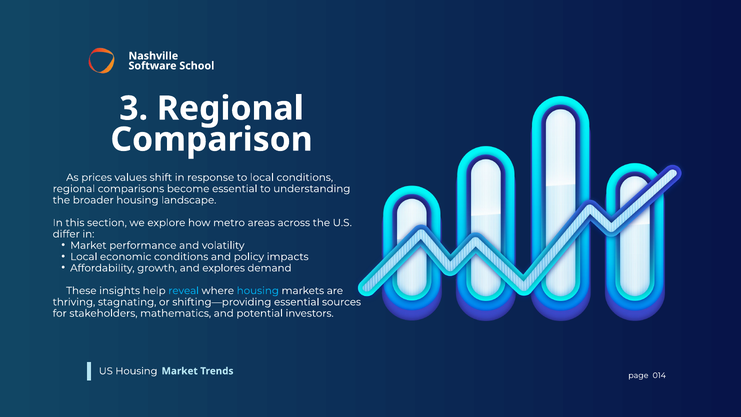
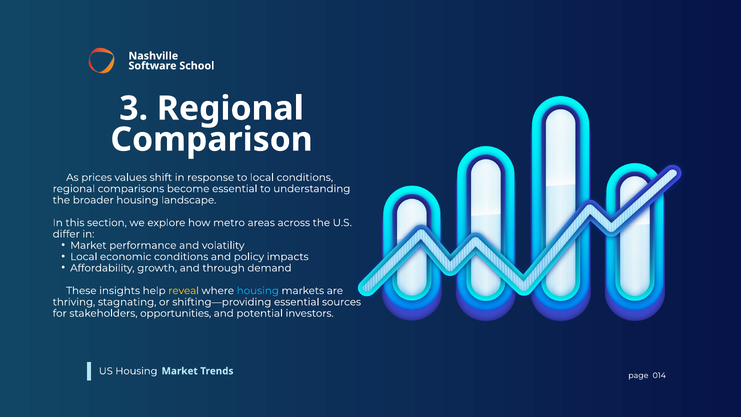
explores: explores -> through (224, 268)
reveal colour: light blue -> yellow (184, 291)
mathematics: mathematics -> opportunities (176, 313)
